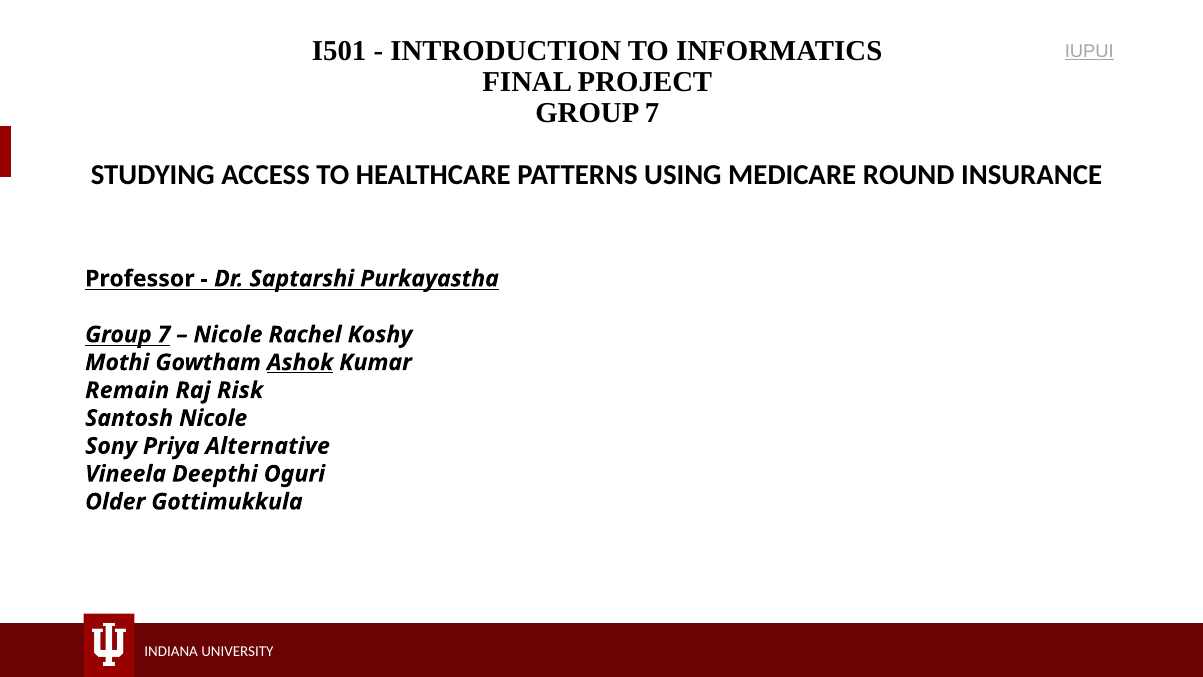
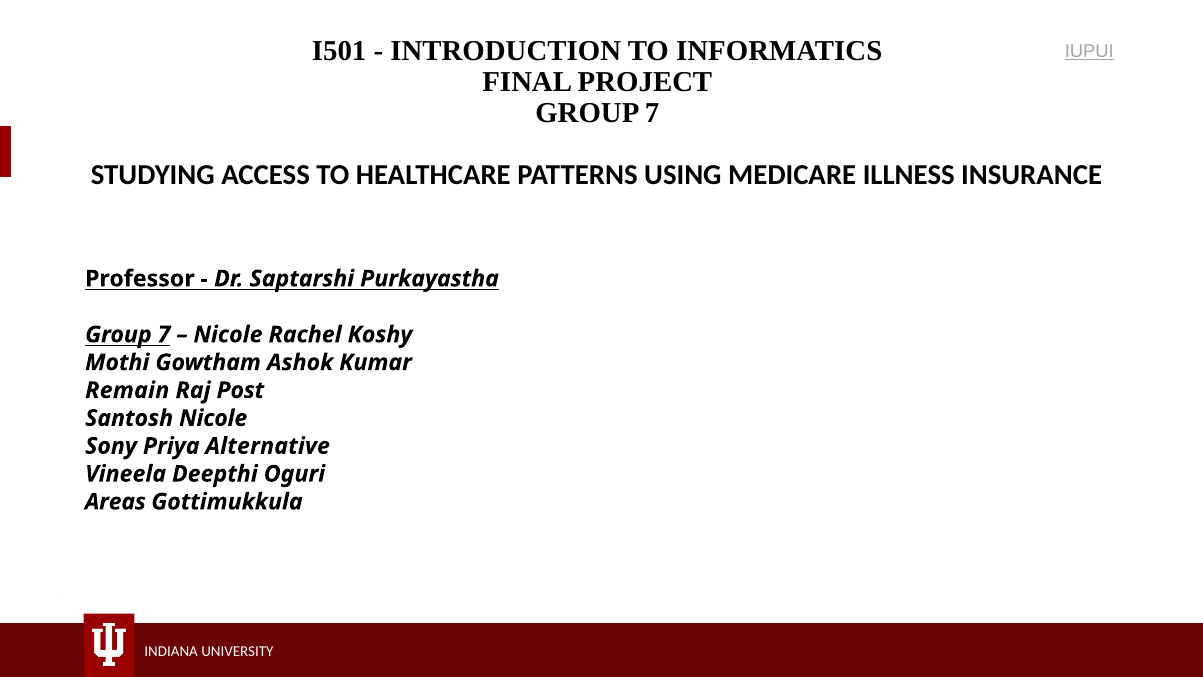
ROUND: ROUND -> ILLNESS (909, 175)
Ashok underline: present -> none (300, 362)
Risk: Risk -> Post (240, 390)
Older: Older -> Areas (115, 502)
